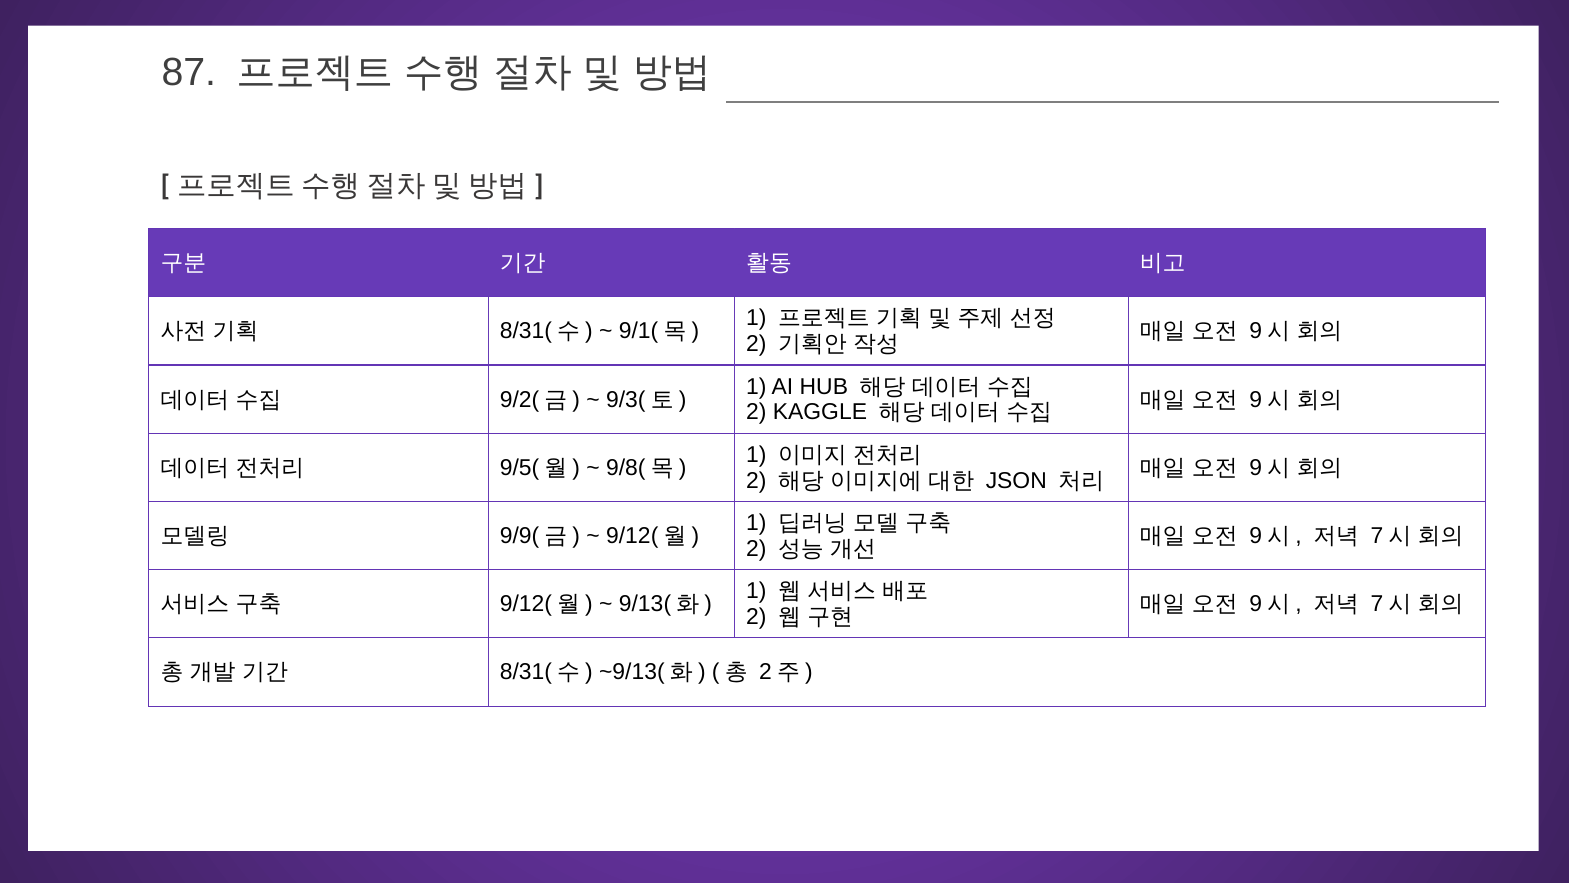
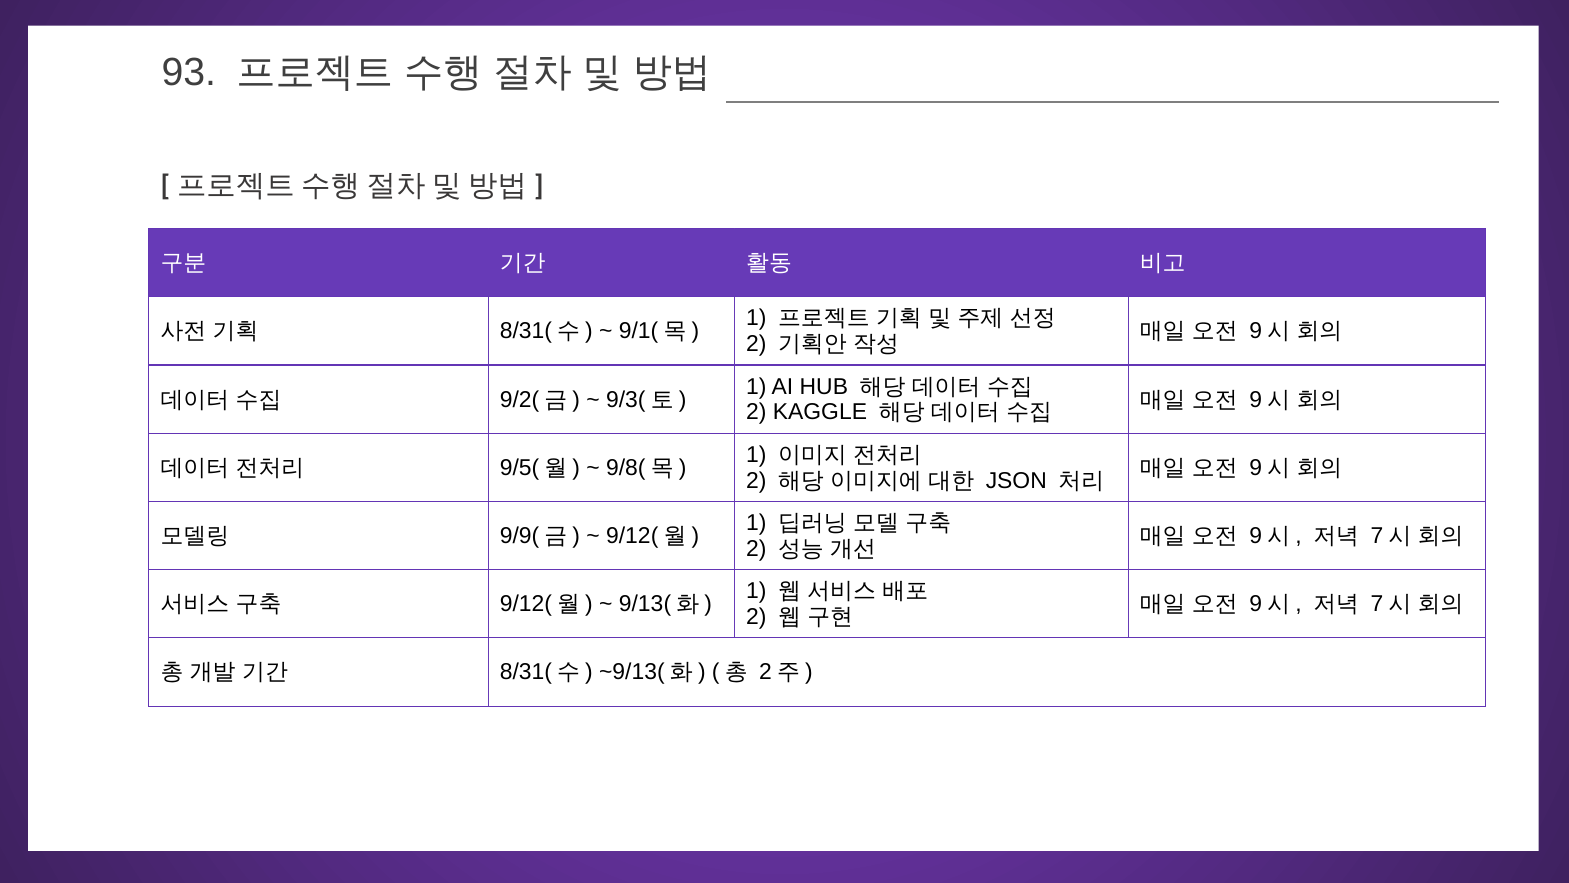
87: 87 -> 93 (189, 72)
